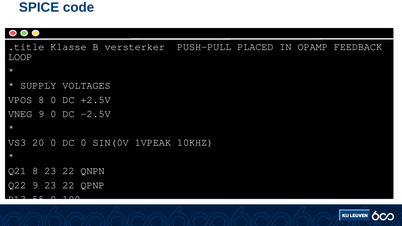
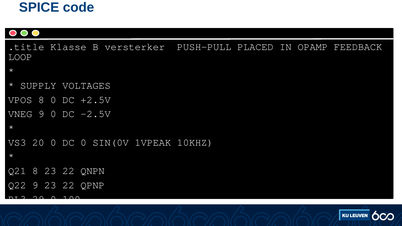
55: 55 -> 29 (38, 199)
